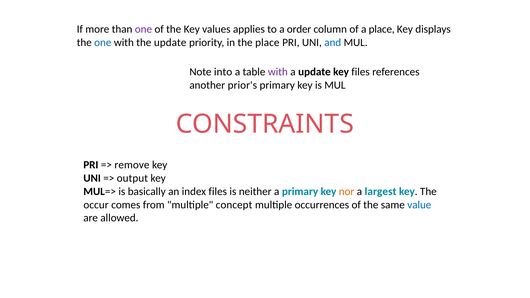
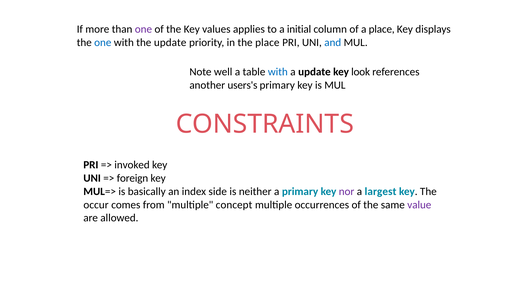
order: order -> initial (299, 29)
into: into -> well (223, 72)
with colour: purple -> blue (278, 72)
key files: files -> look (361, 72)
prior's: prior's -> users's (242, 85)
remove: remove -> invoked (132, 165)
output: output -> foreign (132, 178)
index files: files -> side (218, 192)
nor colour: orange -> purple (347, 192)
value colour: blue -> purple (419, 205)
